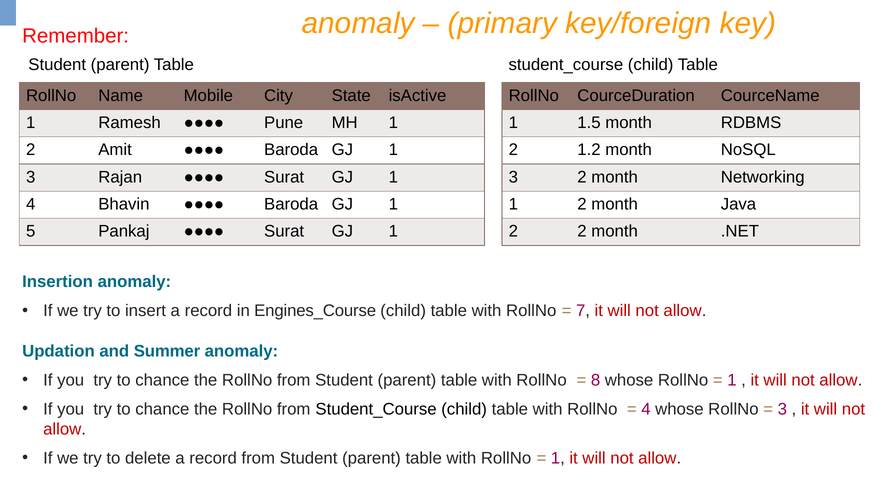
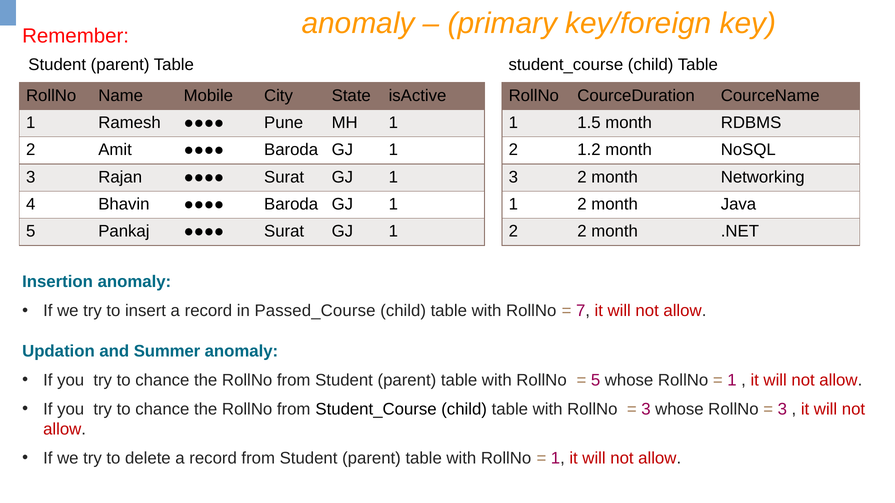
Engines_Course: Engines_Course -> Passed_Course (315, 311)
8: 8 -> 5 (596, 380)
4: 4 -> 3 (646, 410)
